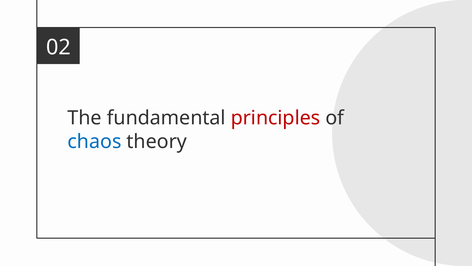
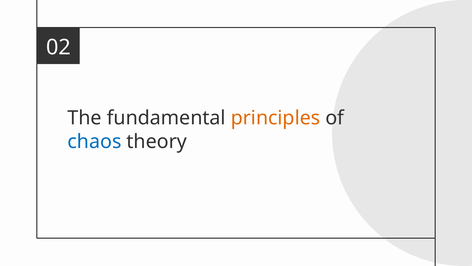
principles colour: red -> orange (276, 118)
